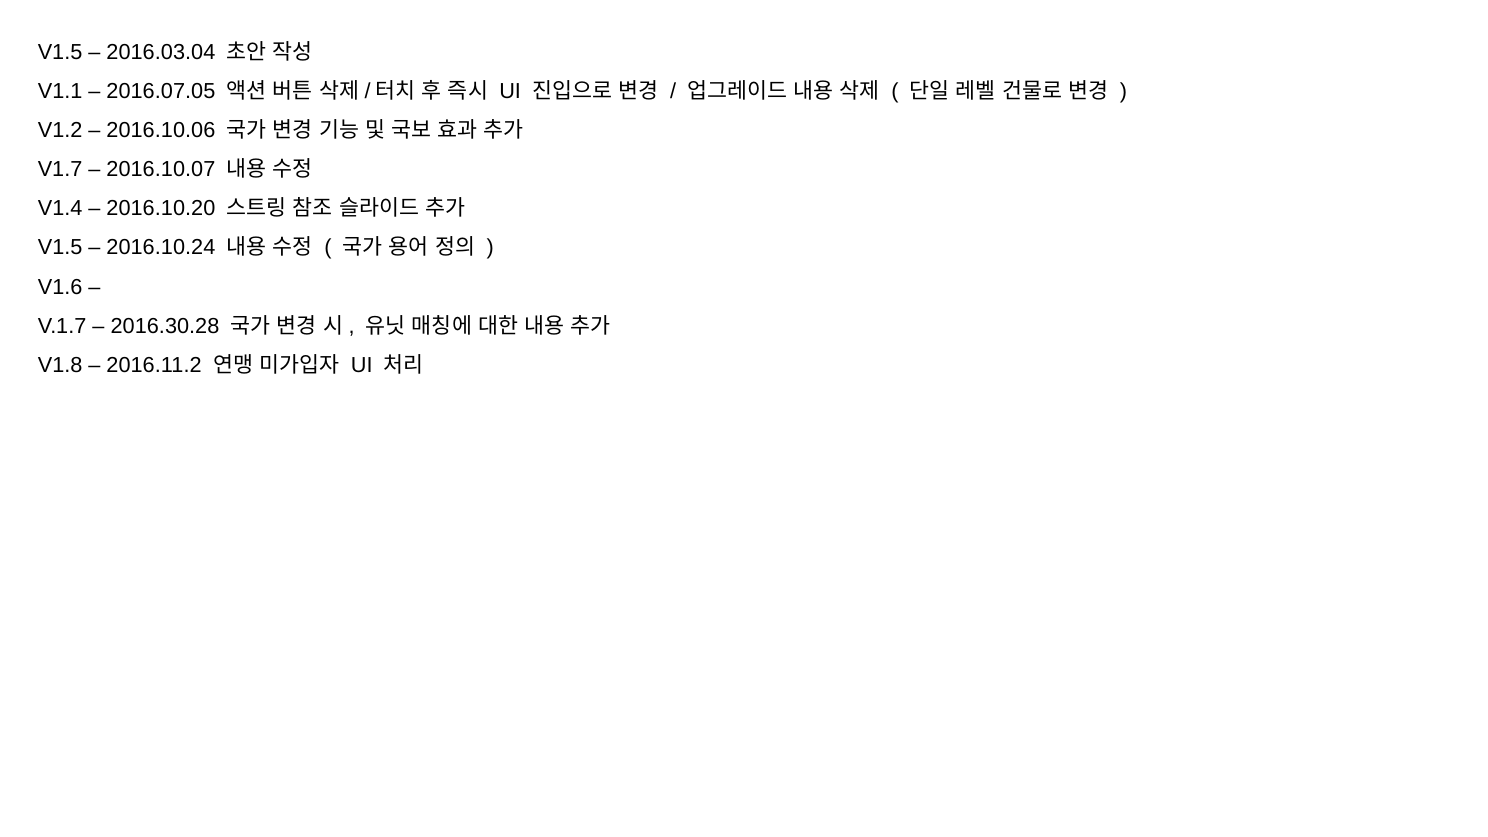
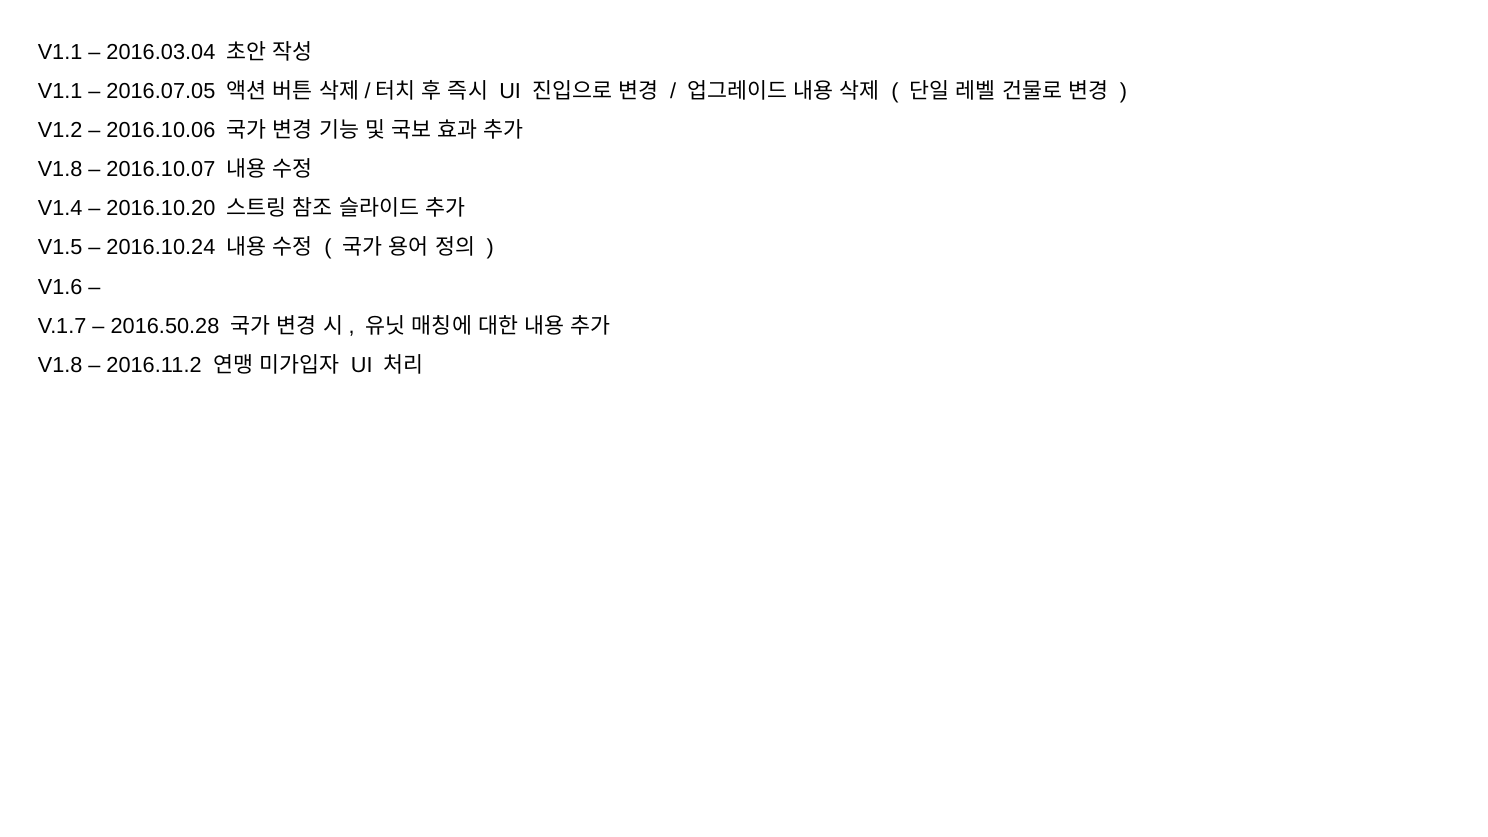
V1.5: V1.5 -> V1.1 (60, 53)
V1.7: V1.7 -> V1.8 (60, 170)
2016.30.28: 2016.30.28 -> 2016.50.28 (165, 326)
